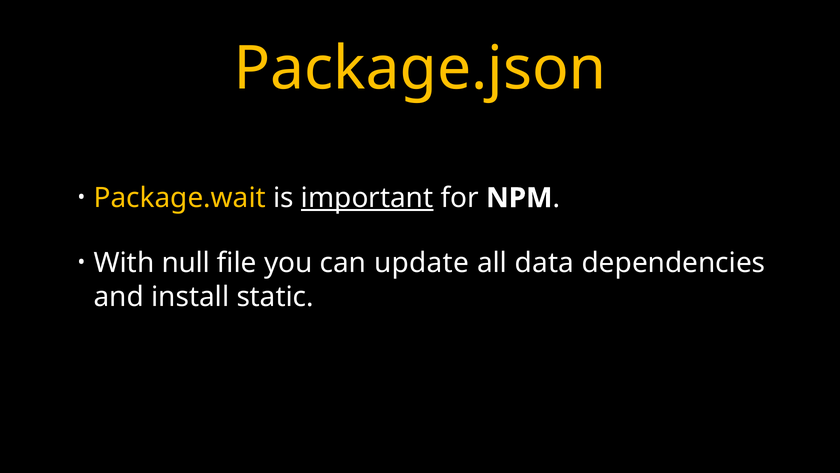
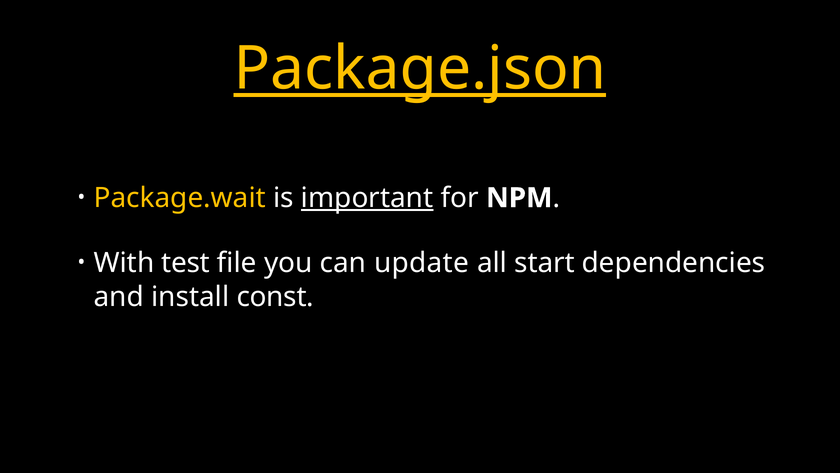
Package.json underline: none -> present (420, 69)
null: null -> test (186, 263)
data: data -> start (545, 263)
static: static -> const (275, 296)
